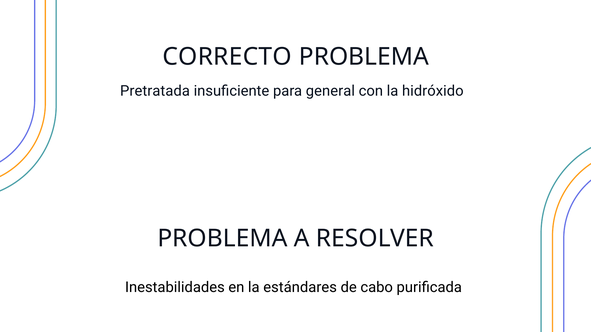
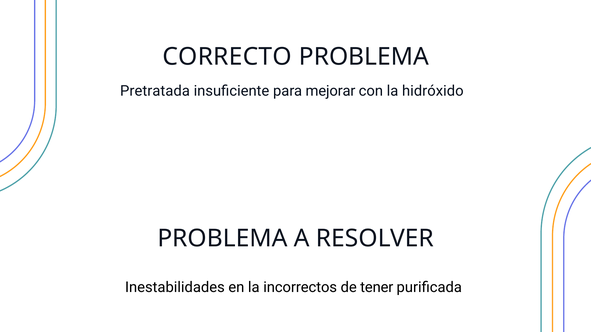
general: general -> mejorar (330, 91)
estándares: estándares -> incorrectos (300, 288)
cabo: cabo -> tener (377, 288)
